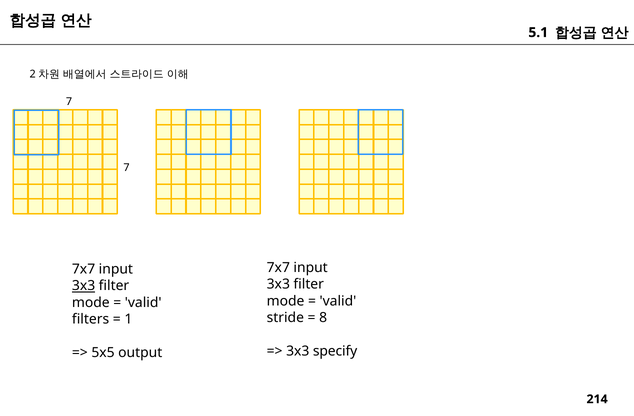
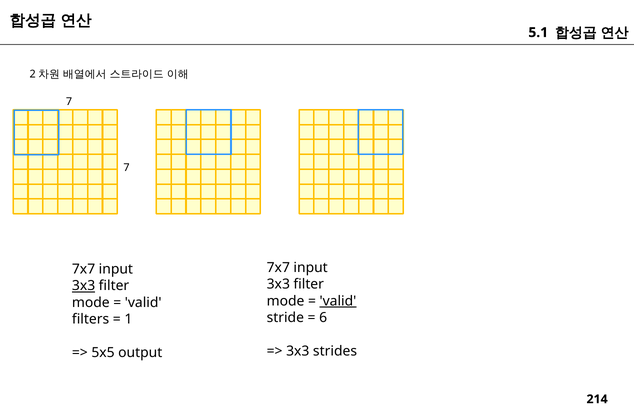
valid underline: none -> present (338, 301)
8: 8 -> 6 (323, 318)
specify: specify -> strides (335, 351)
